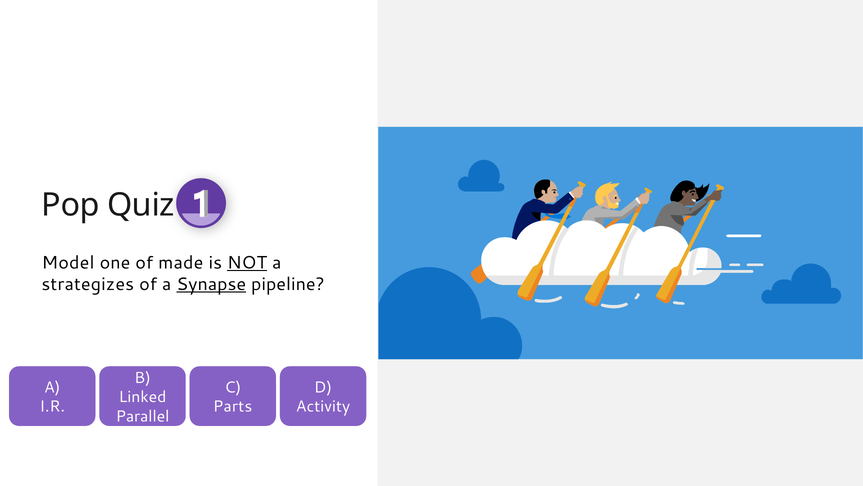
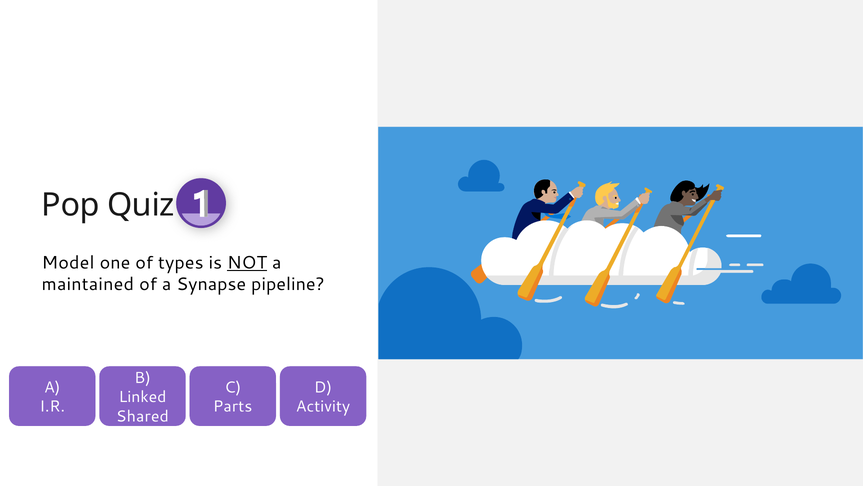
made: made -> types (181, 262)
strategizes: strategizes -> maintained (88, 284)
Synapse underline: present -> none (211, 284)
Parallel: Parallel -> Shared (142, 416)
